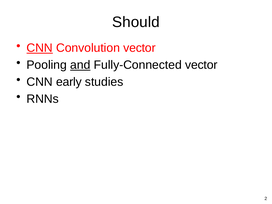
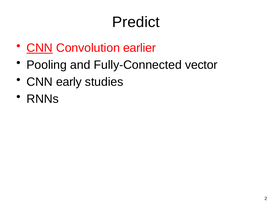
Should: Should -> Predict (136, 22)
Convolution vector: vector -> earlier (139, 48)
and underline: present -> none (80, 65)
